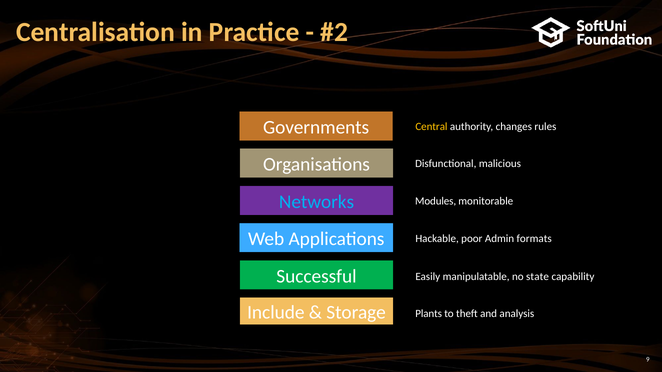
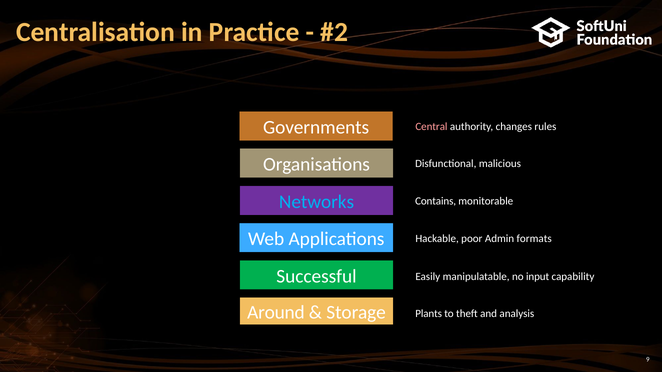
Central colour: yellow -> pink (431, 127)
Modules: Modules -> Contains (436, 201)
state: state -> input (538, 277)
Include: Include -> Around (276, 313)
